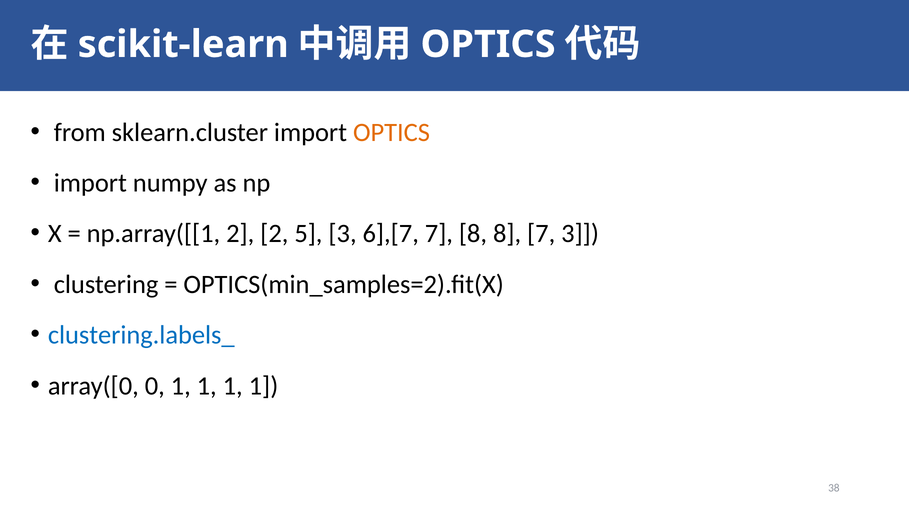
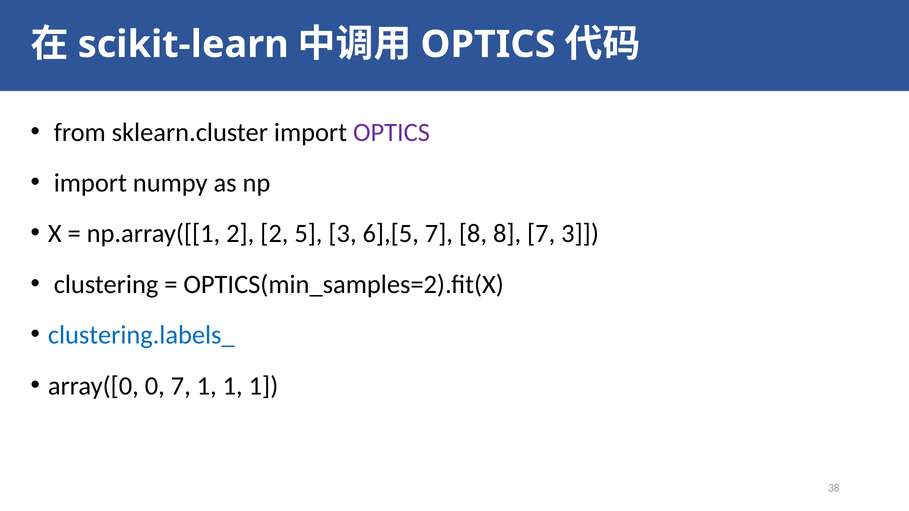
OPTICS colour: orange -> purple (392, 132)
6],[7: 6],[7 -> 6],[5 (391, 234)
0 1: 1 -> 7 (181, 386)
